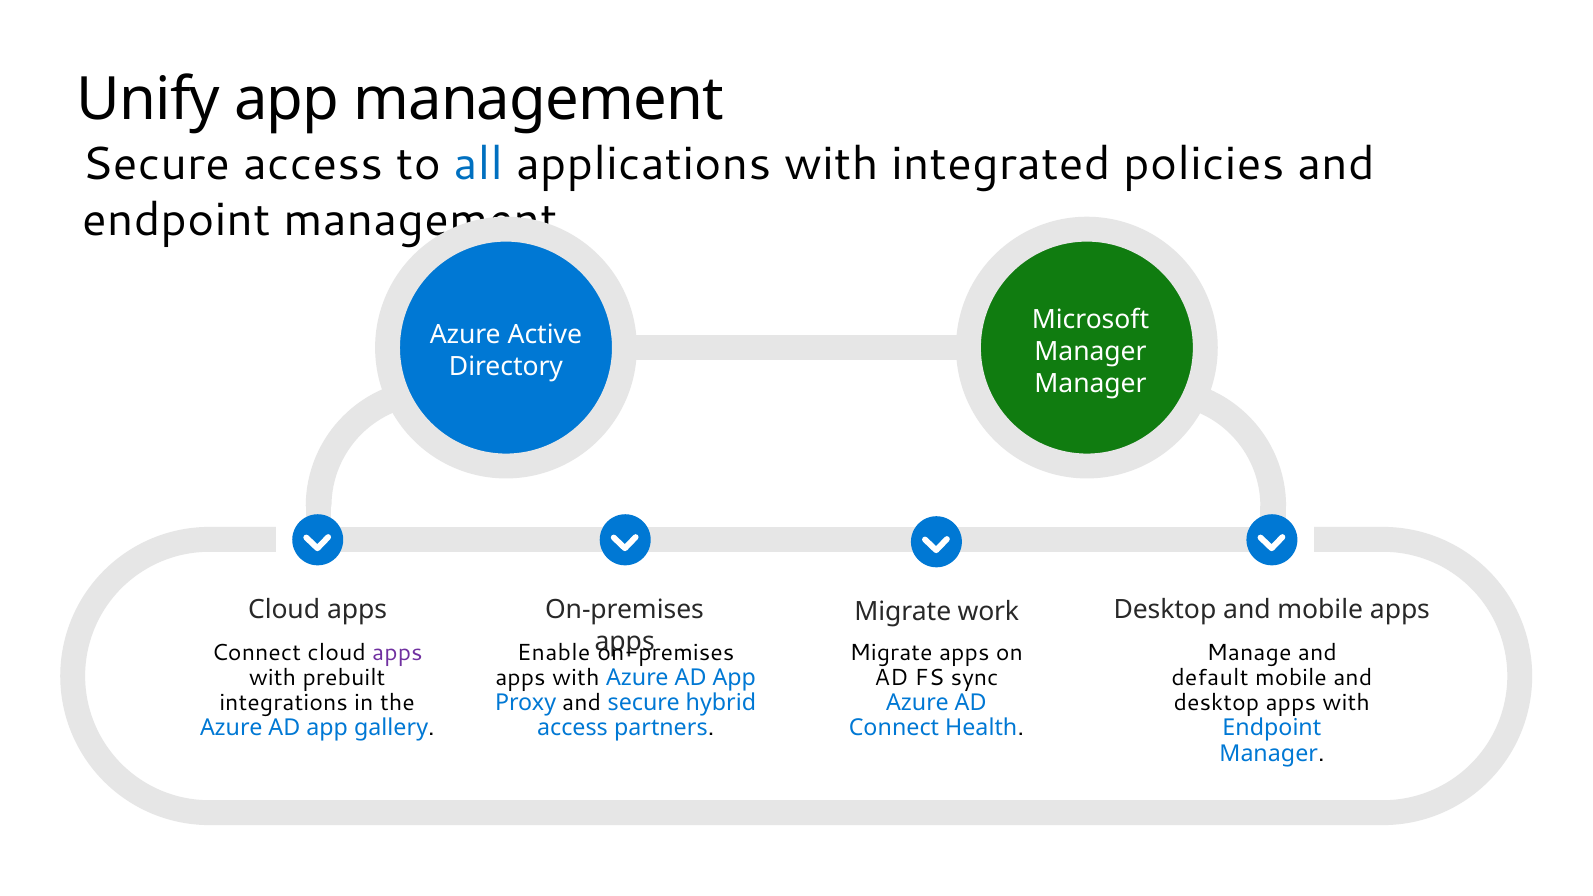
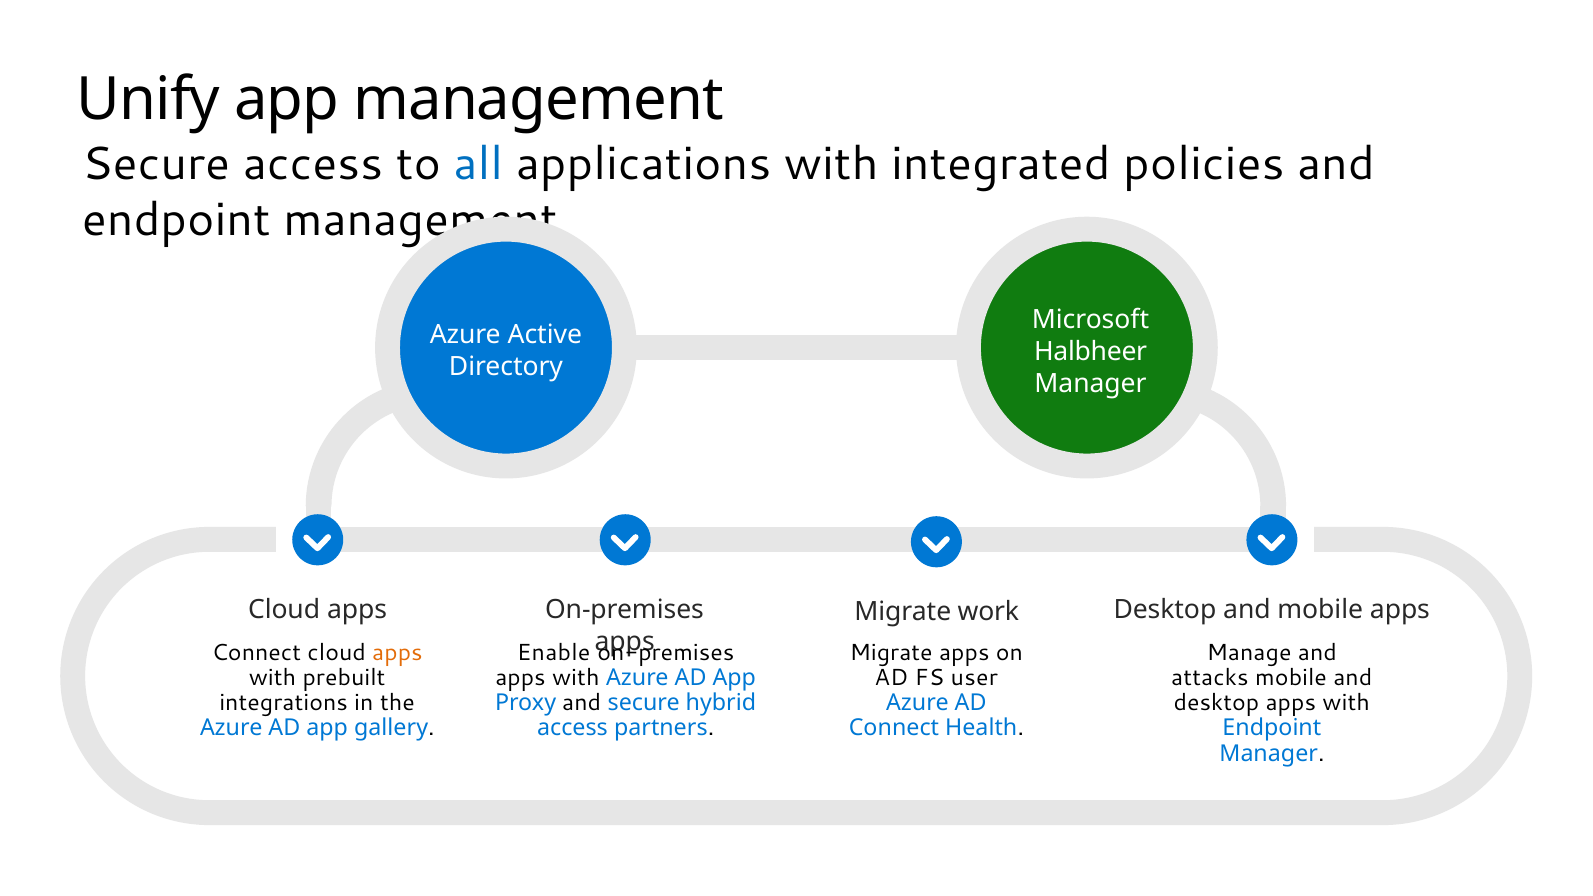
Manager: Manager -> Halbheer (1091, 352)
apps colour: purple -> orange (397, 653)
sync: sync -> user (974, 678)
default: default -> attacks (1210, 678)
